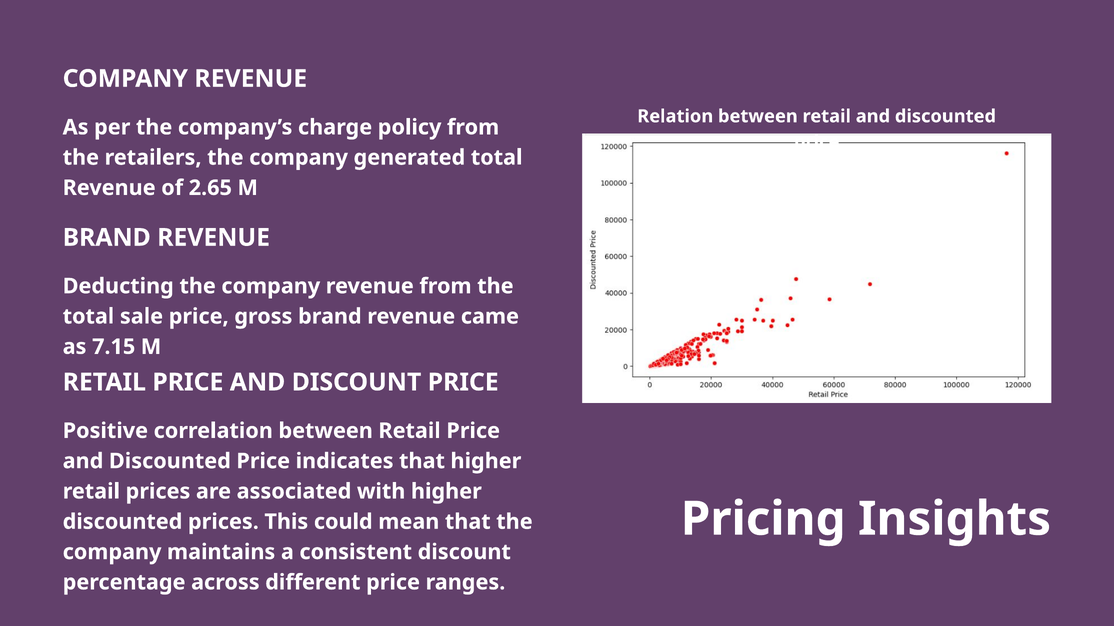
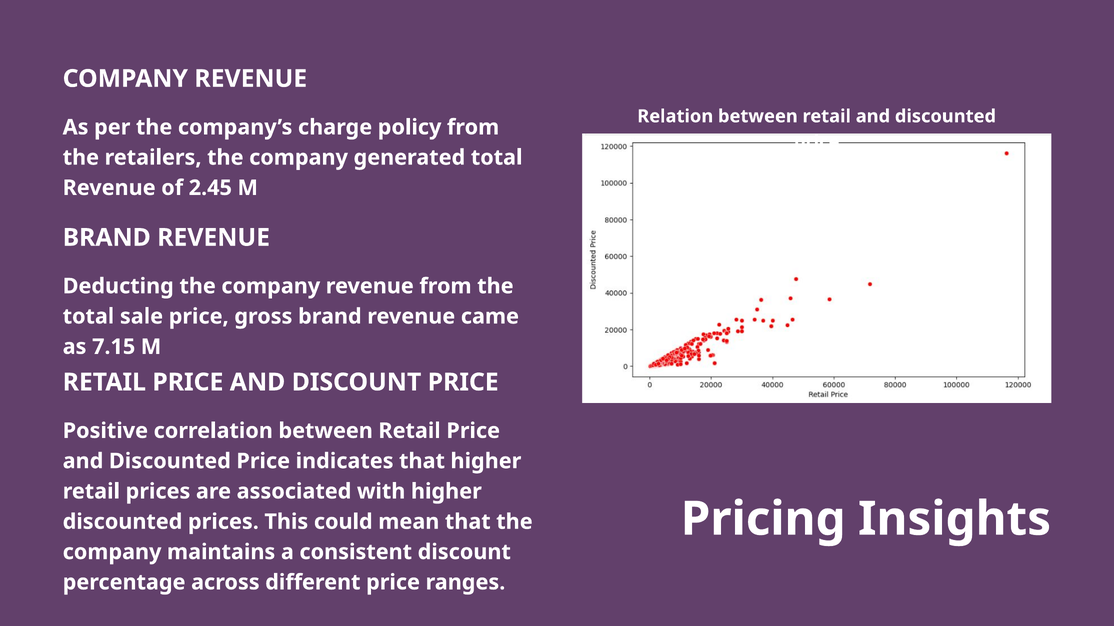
2.65: 2.65 -> 2.45 (210, 188)
